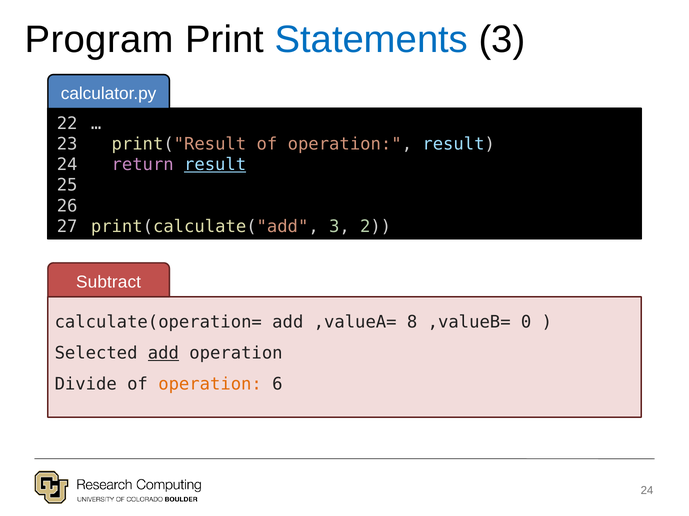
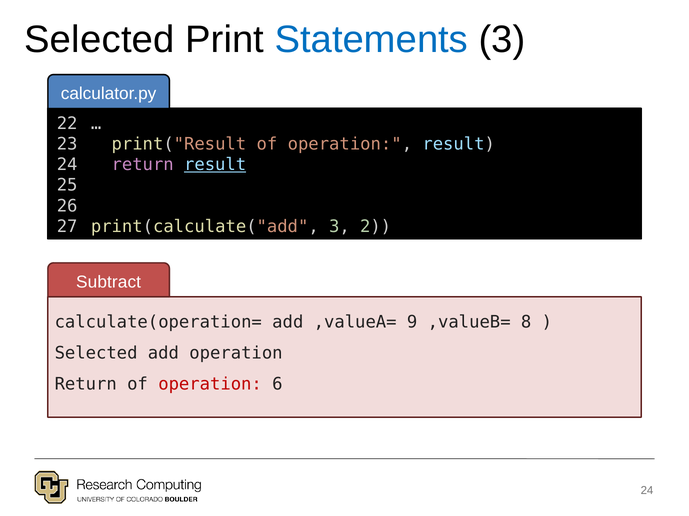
Program: Program -> Selected (99, 40)
8: 8 -> 9 (412, 322)
0: 0 -> 8 (526, 322)
add underline: present -> none (163, 353)
Divide: Divide -> Return (86, 384)
operation colour: orange -> red (210, 384)
